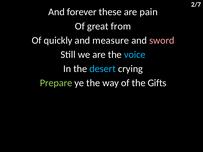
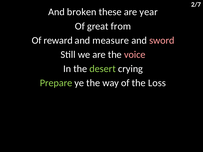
forever: forever -> broken (82, 12)
pain: pain -> year (149, 12)
quickly: quickly -> reward (58, 40)
voice colour: light blue -> pink (135, 55)
desert colour: light blue -> light green (103, 69)
Gifts: Gifts -> Loss (157, 83)
